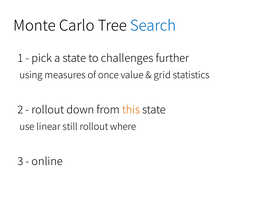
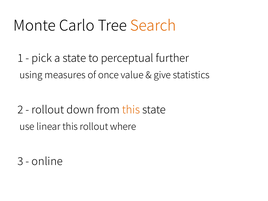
Search colour: blue -> orange (153, 26)
challenges: challenges -> perceptual (127, 58)
grid: grid -> give (162, 75)
linear still: still -> this (70, 127)
